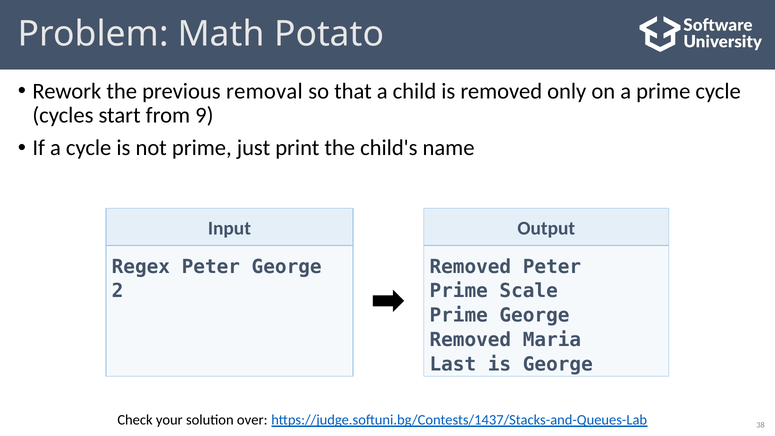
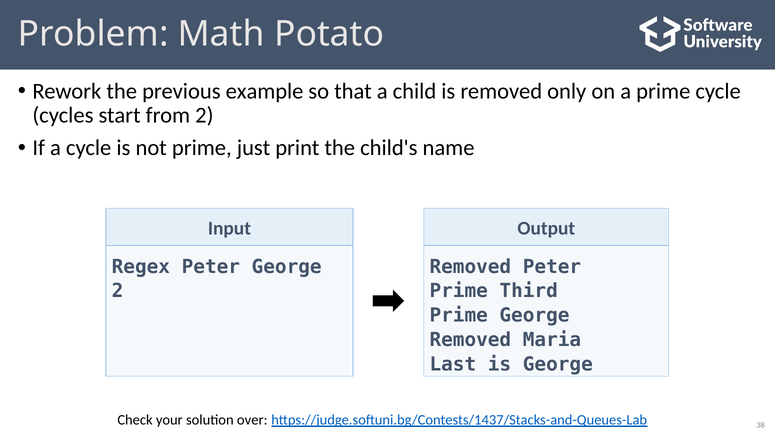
removal: removal -> example (265, 91)
from 9: 9 -> 2 (204, 115)
Scale: Scale -> Third (529, 291)
